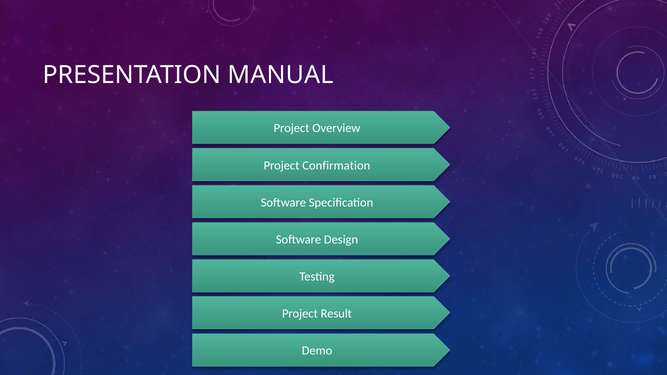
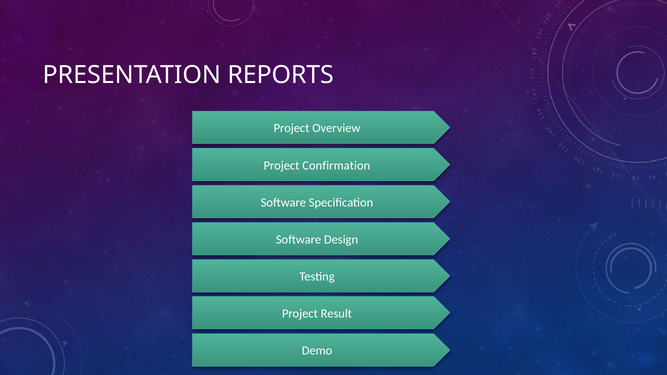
MANUAL: MANUAL -> REPORTS (281, 75)
